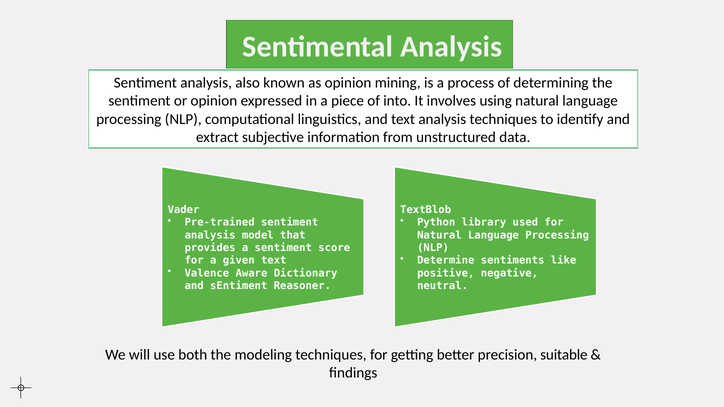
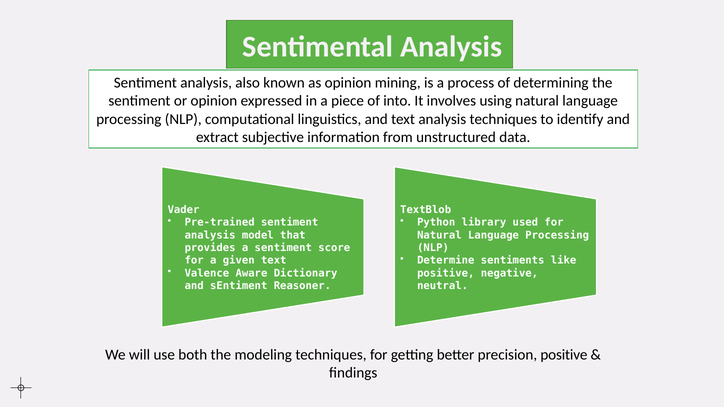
precision suitable: suitable -> positive (564, 355)
